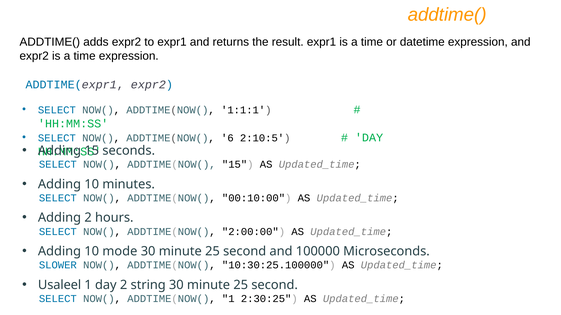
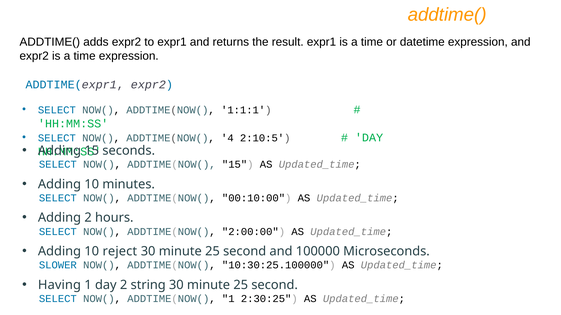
6: 6 -> 4 (227, 138)
mode: mode -> reject (120, 252)
Usaleel: Usaleel -> Having (59, 285)
